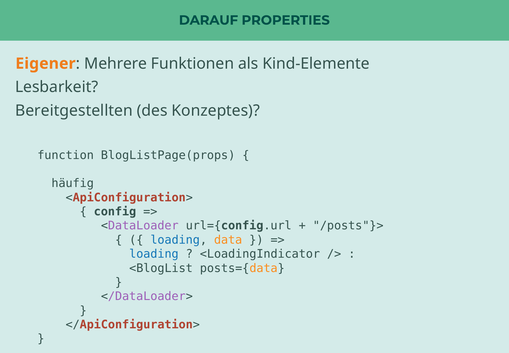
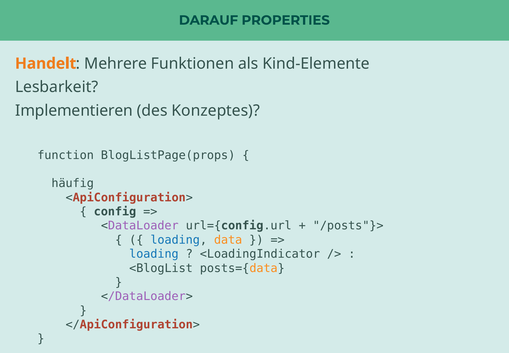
Eigener: Eigener -> Handelt (46, 63)
Bereitgestellten: Bereitgestellten -> Implementieren (74, 110)
